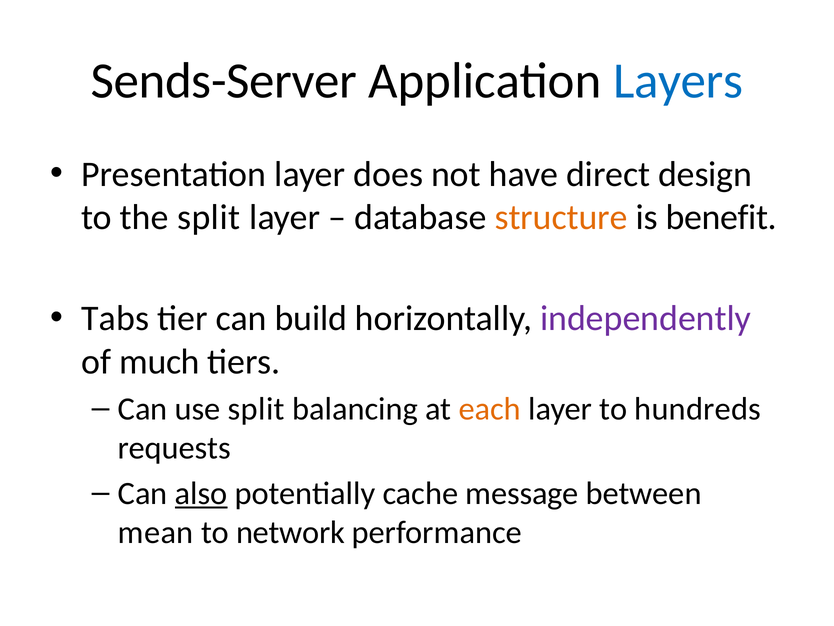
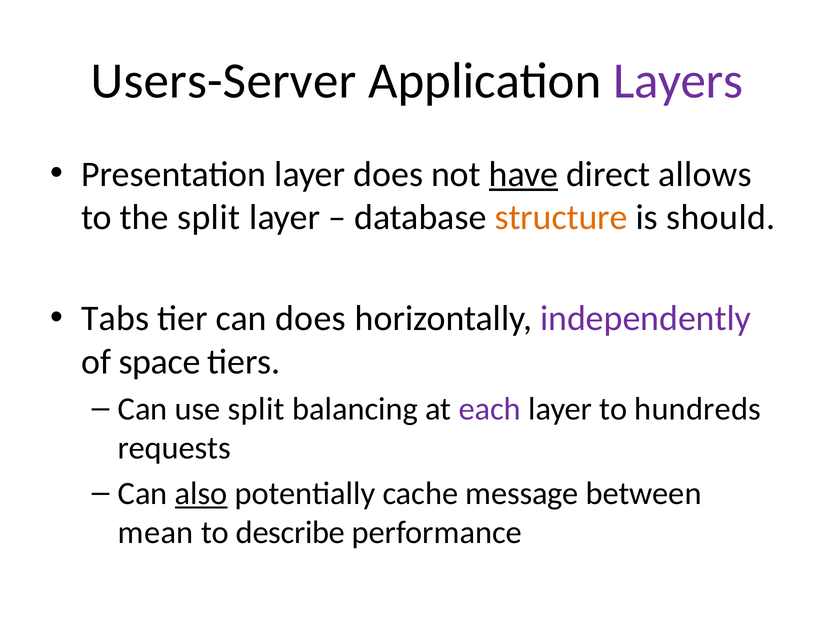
Sends-Server: Sends-Server -> Users-Server (224, 81)
Layers colour: blue -> purple (678, 81)
have underline: none -> present (524, 174)
design: design -> allows (705, 174)
benefit: benefit -> should (721, 217)
can build: build -> does (311, 318)
much: much -> space (160, 361)
each colour: orange -> purple (490, 409)
network: network -> describe (290, 532)
